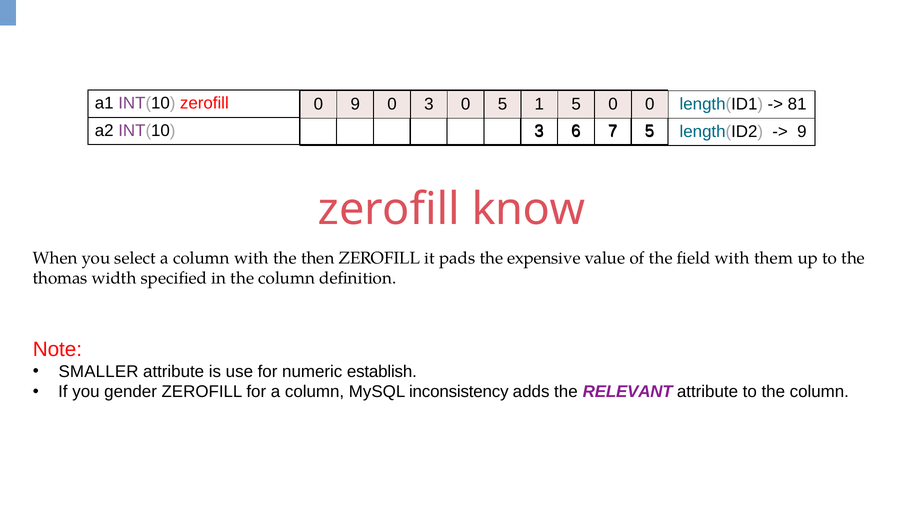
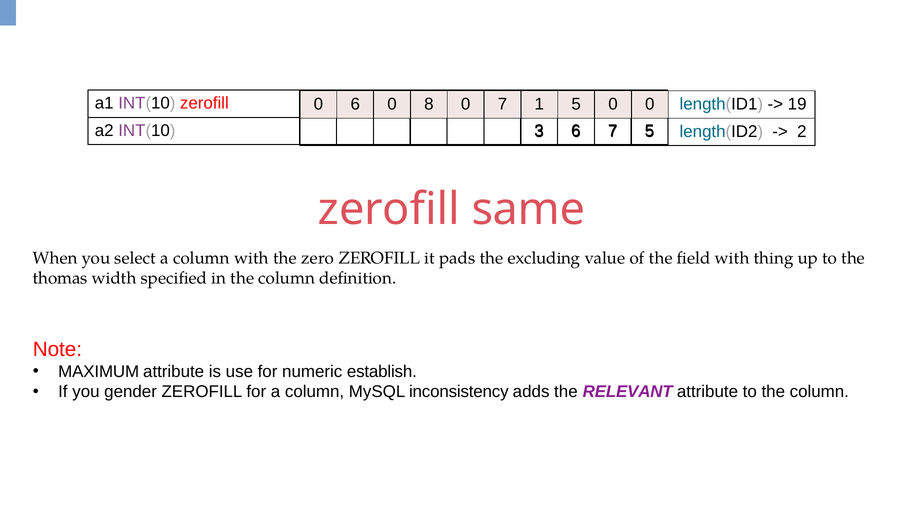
0 9: 9 -> 6 (355, 104)
0 3: 3 -> 8 (429, 104)
0 5: 5 -> 7 (503, 104)
81: 81 -> 19 (797, 104)
9: 9 -> 2 (802, 131)
know: know -> same (528, 209)
then: then -> zero (318, 258)
expensive: expensive -> excluding (544, 258)
them: them -> thing (774, 258)
SMALLER: SMALLER -> MAXIMUM (99, 371)
